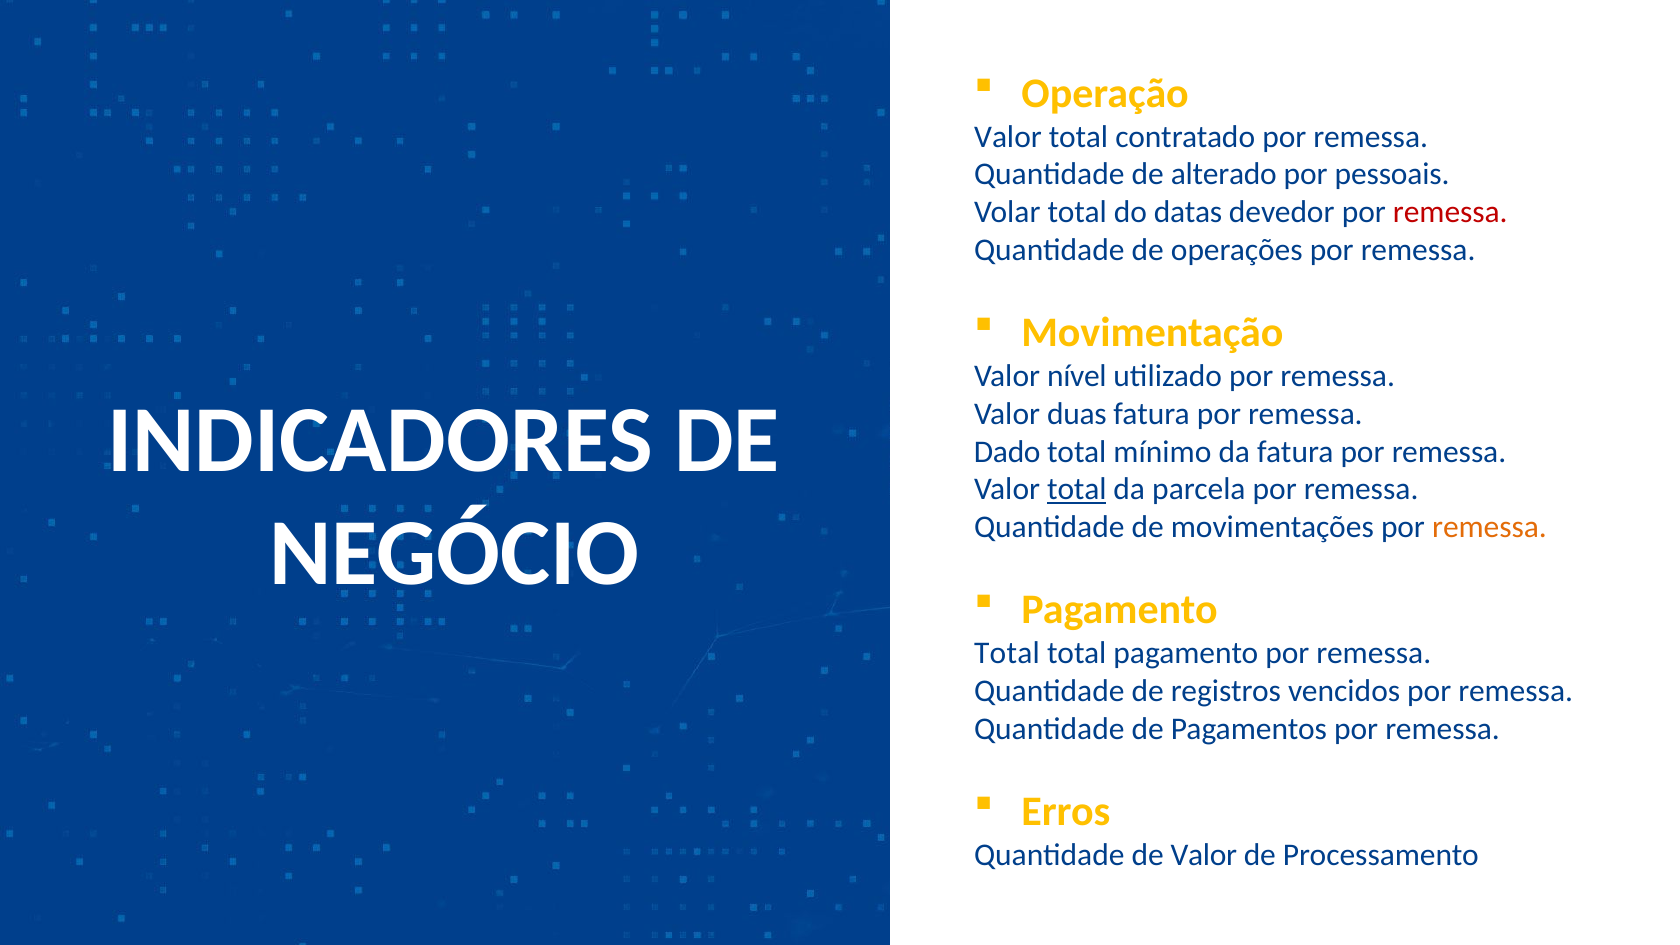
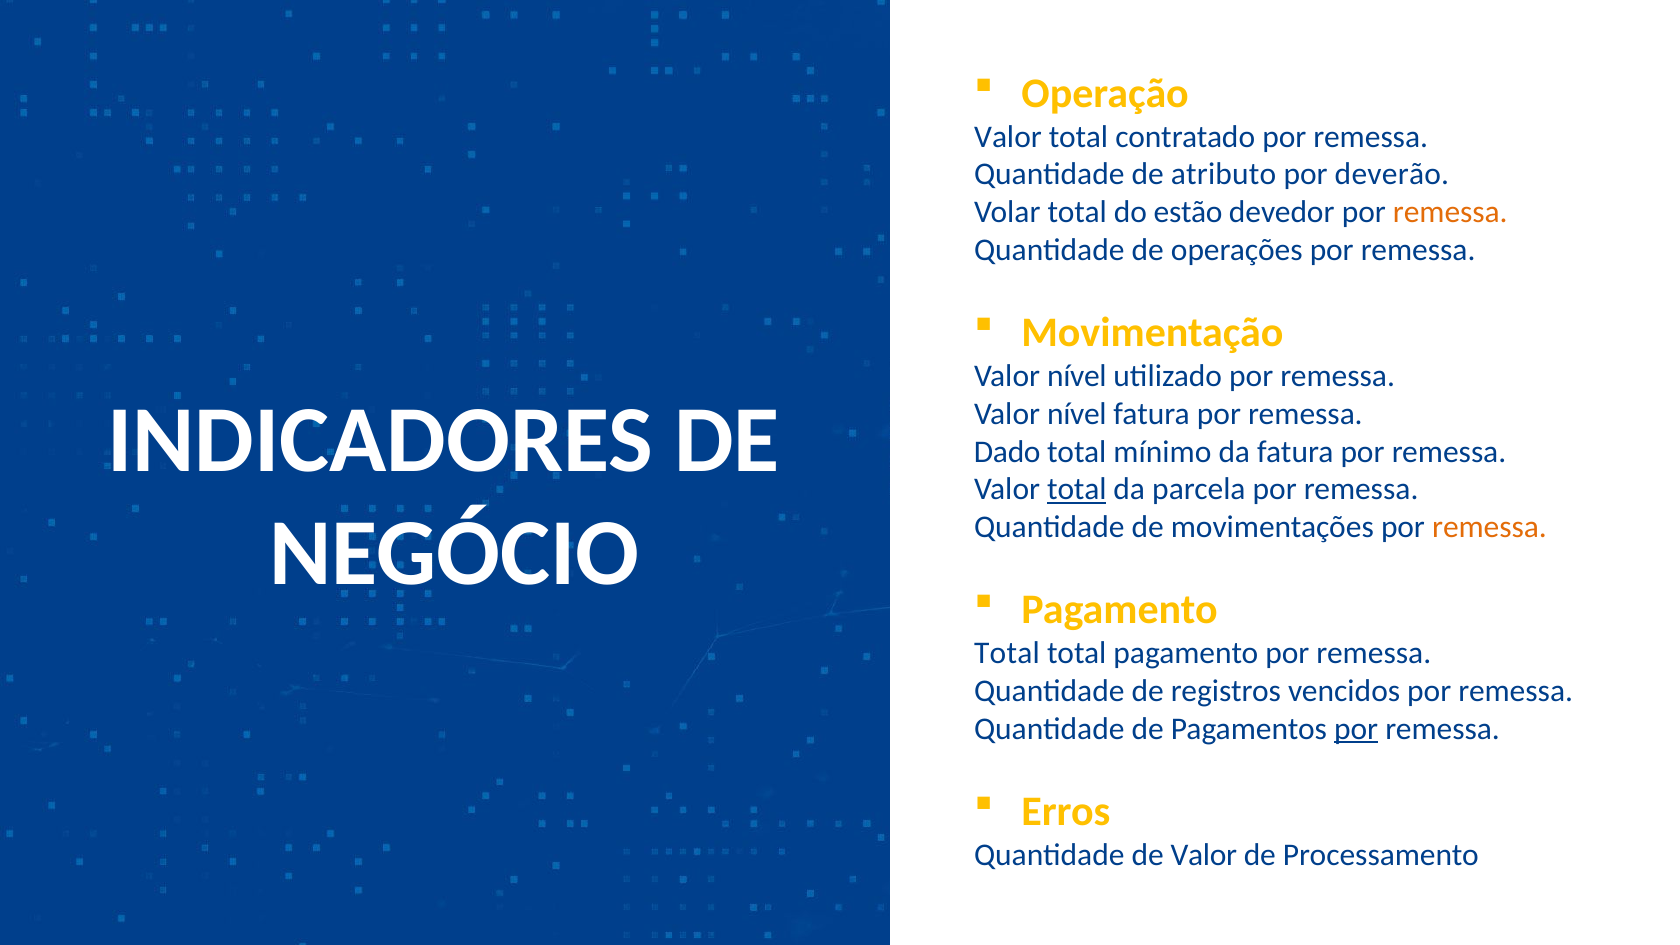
alterado: alterado -> atributo (1224, 174)
pessoais: pessoais -> deverão (1392, 174)
datas: datas -> estão (1188, 212)
remessa colour: red -> orange (1450, 212)
duas: duas -> nível (1077, 414)
por underline: none -> present (1356, 729)
